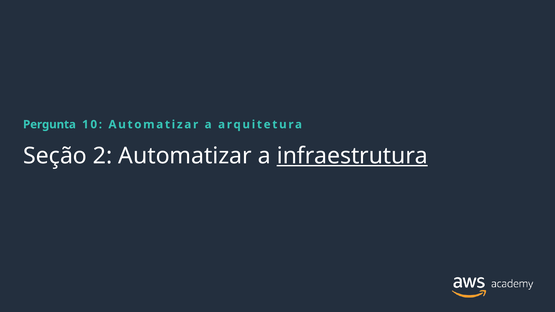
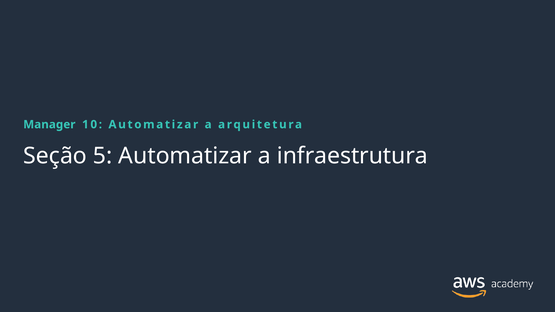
Pergunta: Pergunta -> Manager (49, 125)
2: 2 -> 5 (103, 156)
infraestrutura underline: present -> none (352, 156)
